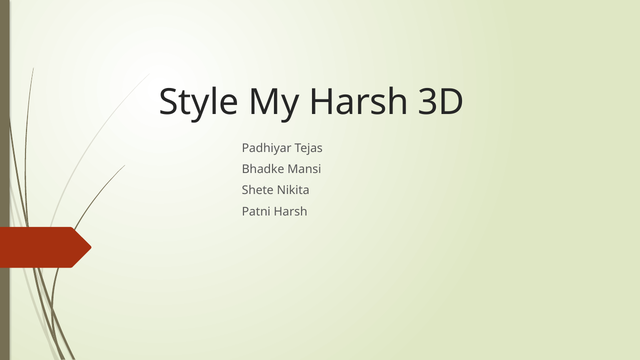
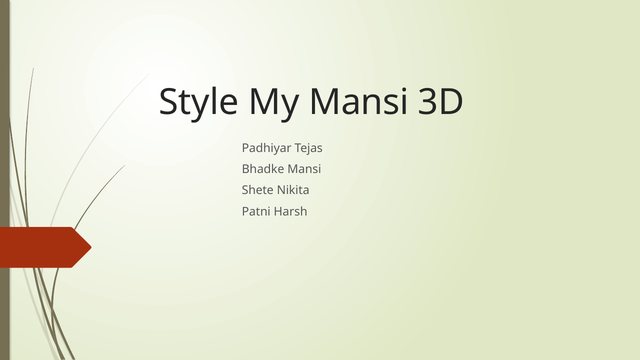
My Harsh: Harsh -> Mansi (359, 102)
